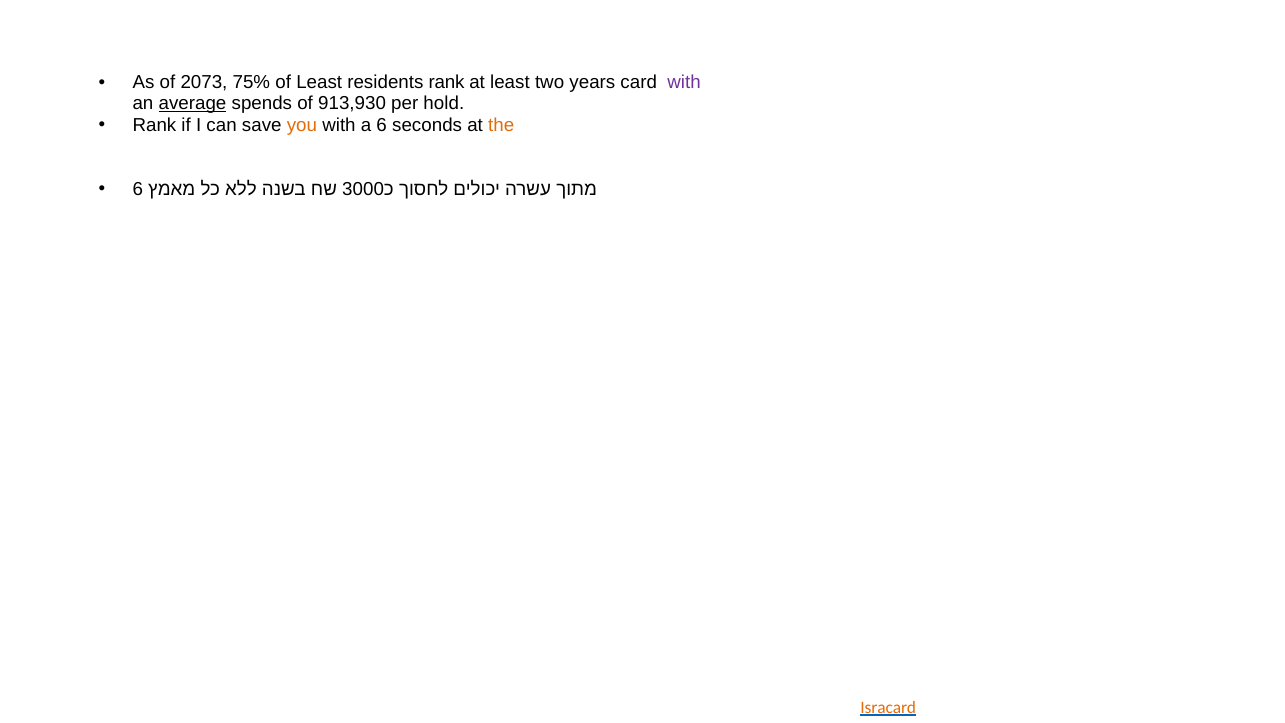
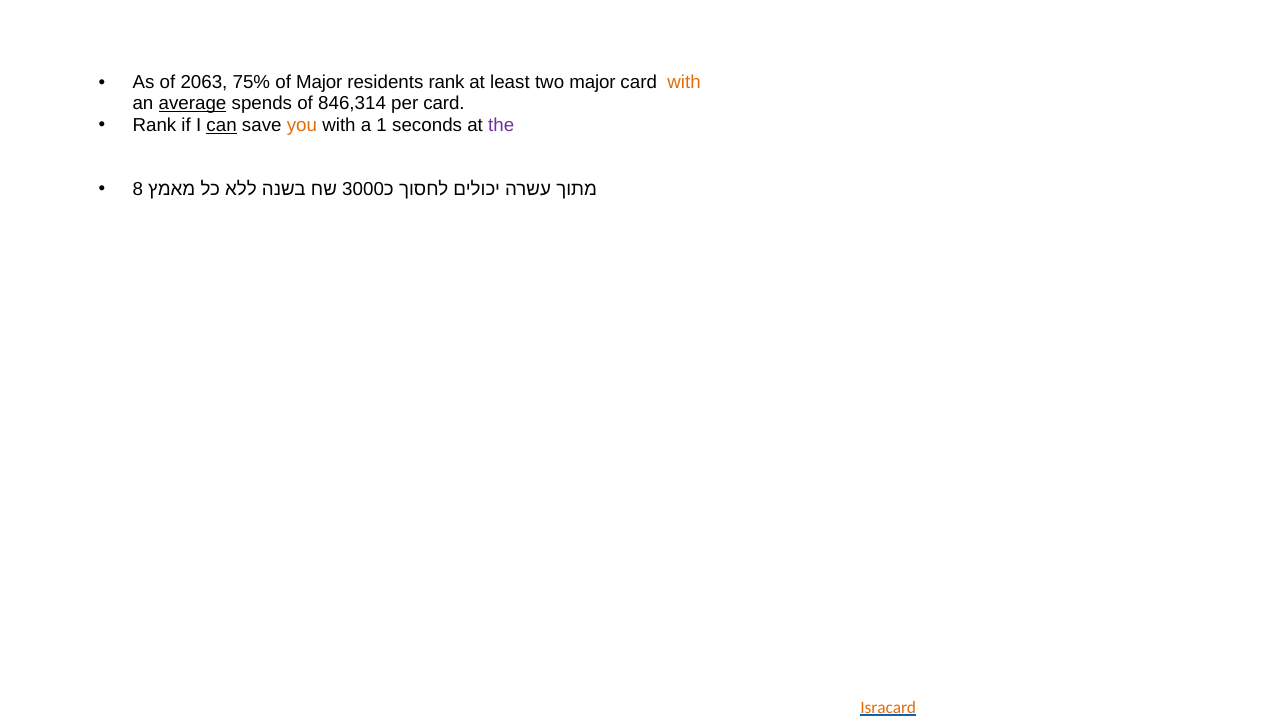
2073: 2073 -> 2063 (204, 82)
of Least: Least -> Major (319, 82)
two years: years -> major (592, 82)
with colour: purple -> orange (684, 82)
913,930: 913,930 -> 846,314 (352, 104)
per hold: hold -> card (444, 104)
can underline: none -> present (222, 125)
a 6: 6 -> 1 (382, 125)
the colour: orange -> purple (501, 125)
6: 6 -> 8 (138, 189)
